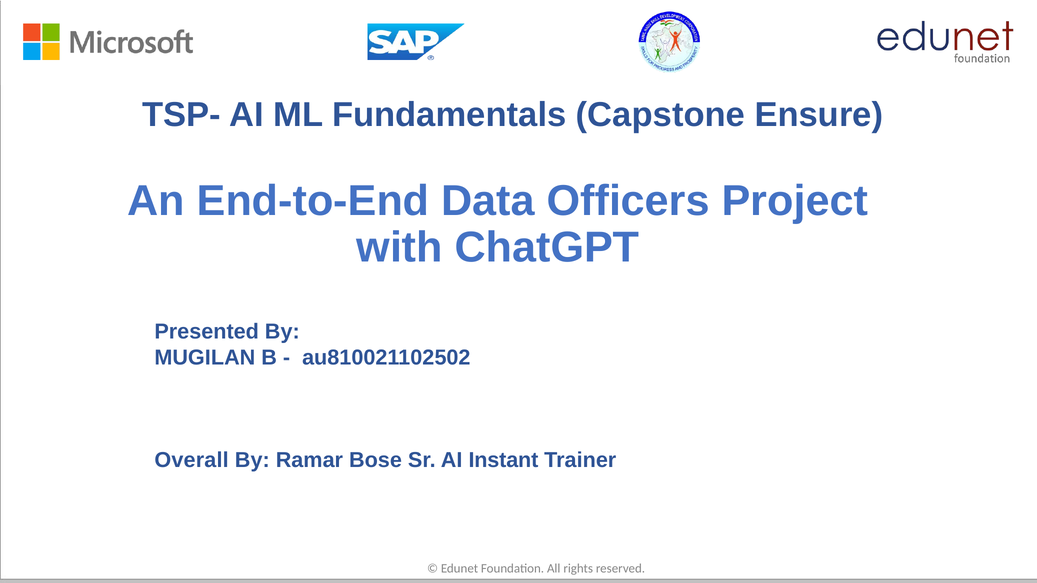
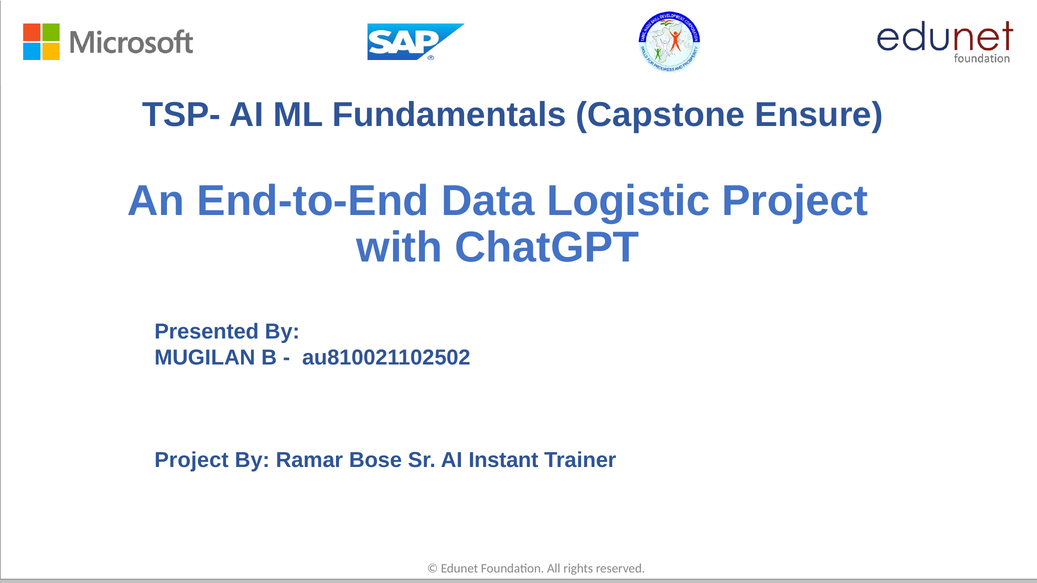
Officers: Officers -> Logistic (628, 201)
Overall: Overall -> Project (192, 460)
